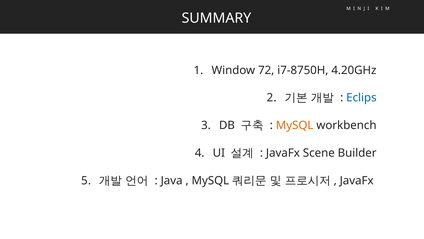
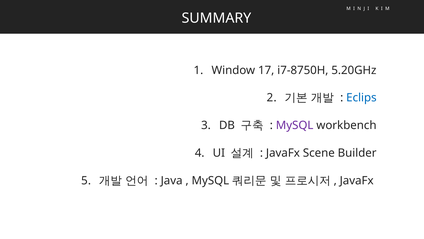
72: 72 -> 17 (266, 70)
4.20GHz: 4.20GHz -> 5.20GHz (354, 70)
MySQL colour: orange -> purple (295, 125)
